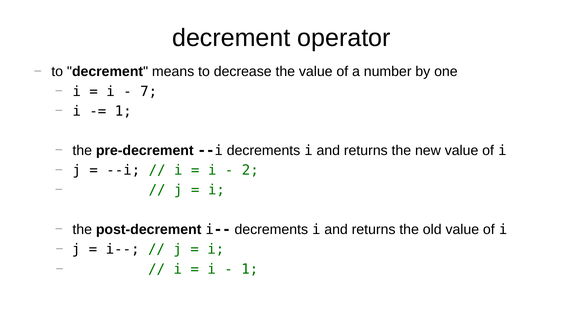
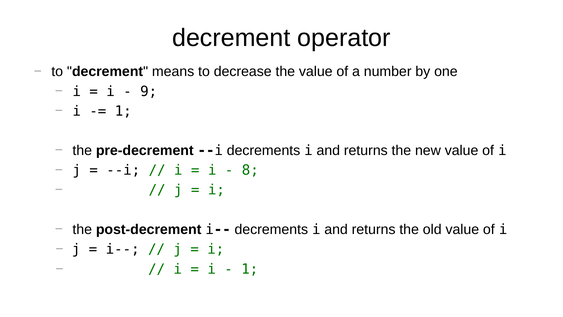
7: 7 -> 9 (149, 91)
2: 2 -> 8 (250, 170)
